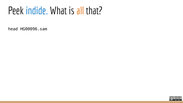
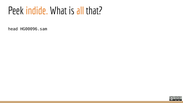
indide colour: blue -> orange (37, 11)
